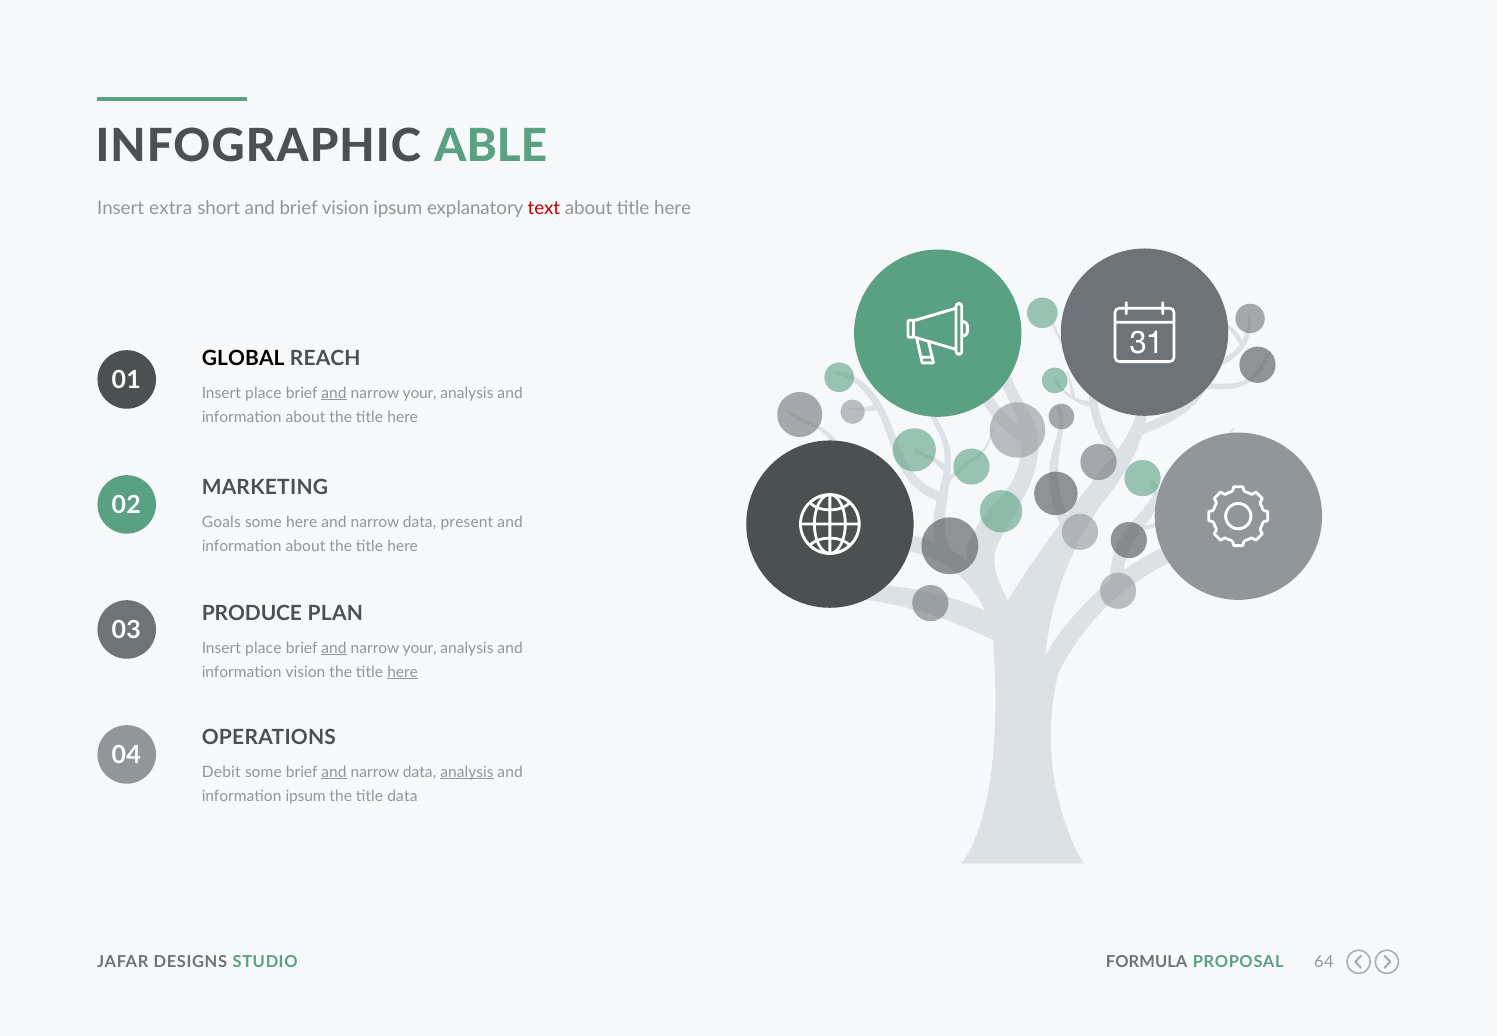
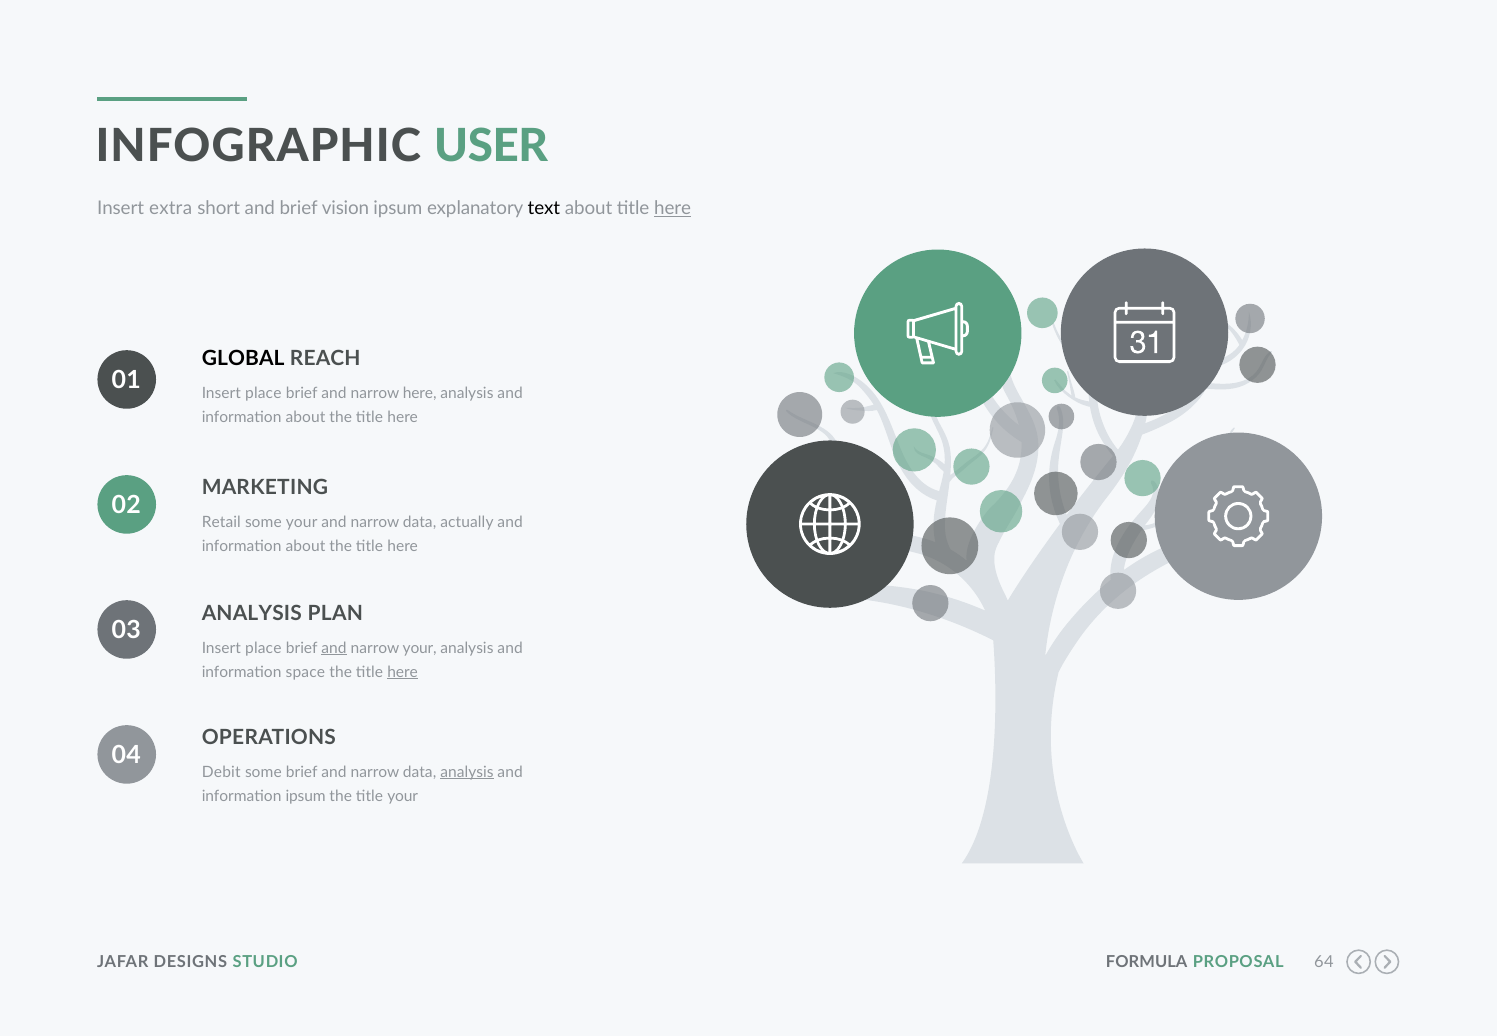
ABLE: ABLE -> USER (491, 147)
text colour: red -> black (544, 208)
here underline: none -> present (673, 208)
and underline: present -> none (334, 393)
your: your -> here (420, 393)
Goals: Goals -> Retail (221, 522)
some here: here -> your (302, 522)
present: present -> actually (467, 522)
PRODUCE: PRODUCE -> ANALYSIS (252, 614)
information vision: vision -> space (305, 672)
and underline: present -> none (334, 772)
title data: data -> your (403, 797)
